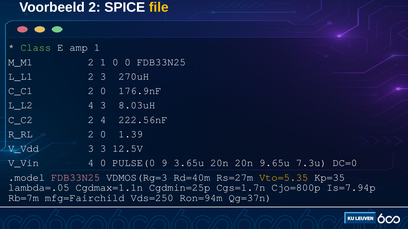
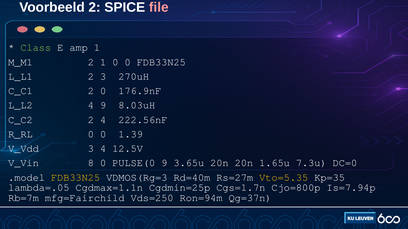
file colour: yellow -> pink (159, 7)
4 3: 3 -> 9 (103, 105)
R_RL 2: 2 -> 0 (91, 134)
3 3: 3 -> 4 (103, 149)
V_Vin 4: 4 -> 8 (91, 163)
9.65u: 9.65u -> 1.65u (275, 163)
FDB33N25 colour: pink -> yellow (76, 178)
